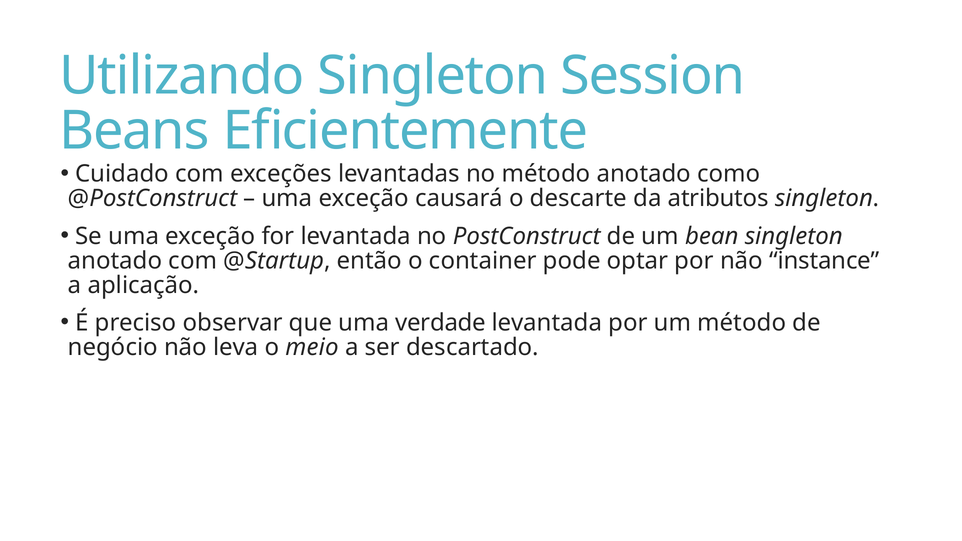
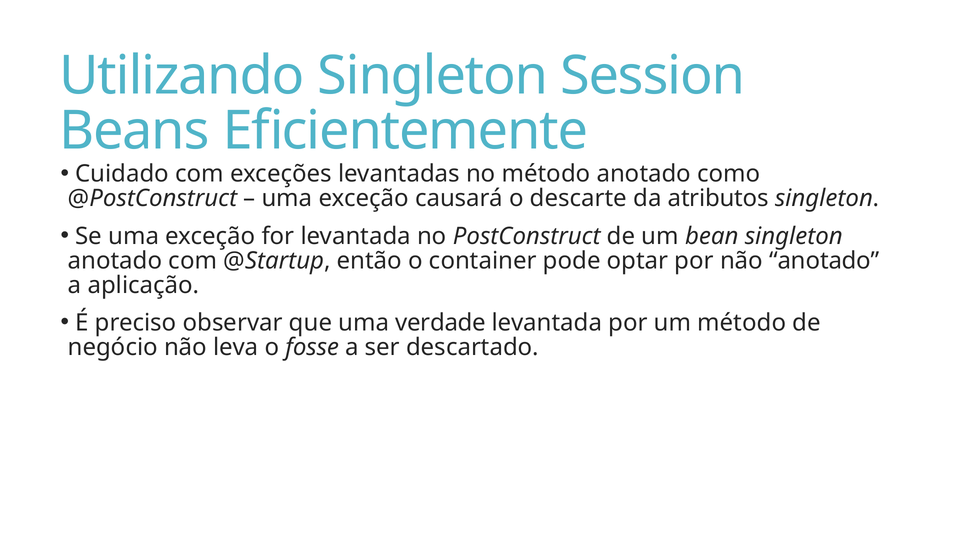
não instance: instance -> anotado (824, 261)
meio: meio -> fosse (312, 347)
